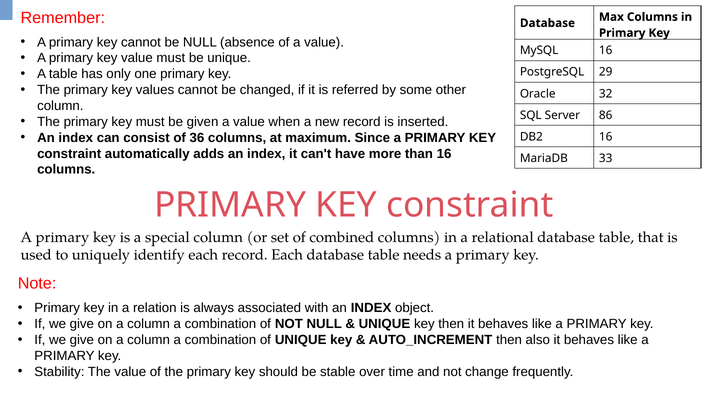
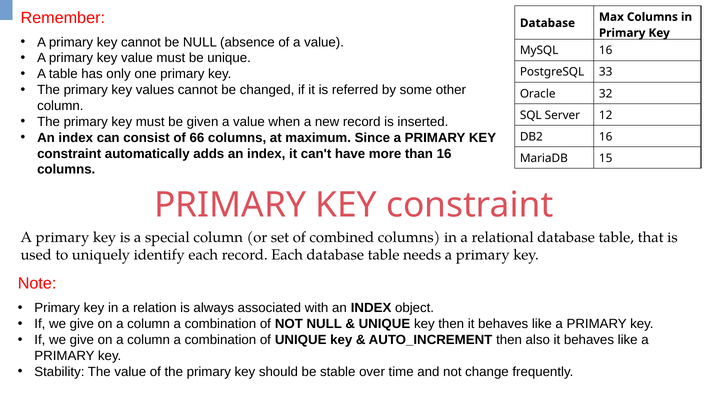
29: 29 -> 33 (606, 72)
86: 86 -> 12 (606, 115)
36: 36 -> 66 (197, 138)
33: 33 -> 15 (606, 158)
